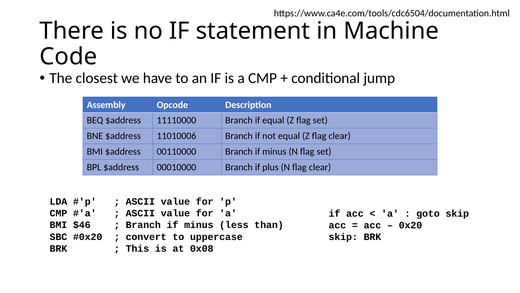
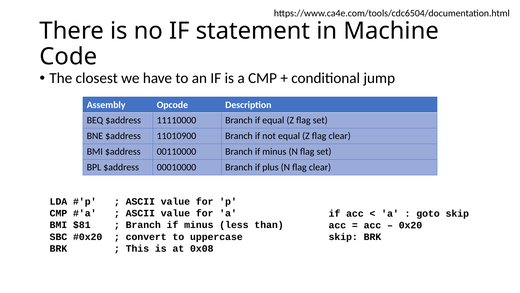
11010006: 11010006 -> 11010900 (177, 136)
$46: $46 -> $81 (82, 225)
